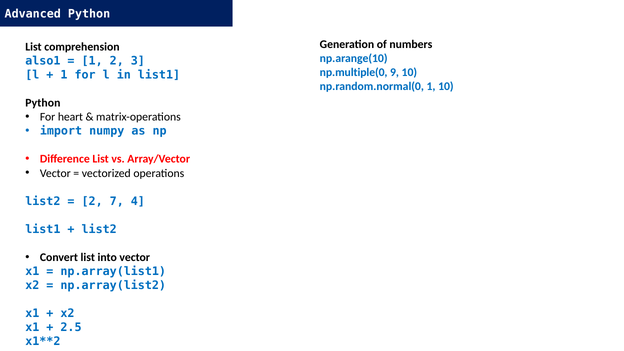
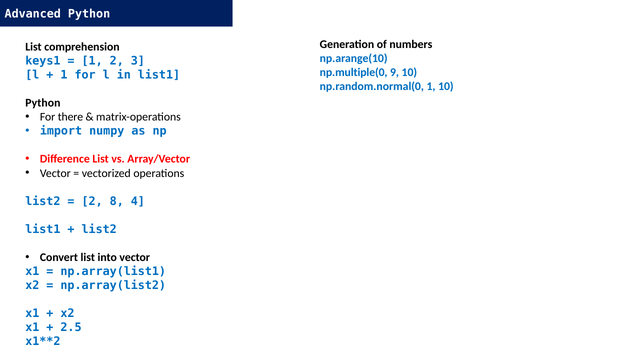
also1: also1 -> keys1 (43, 61)
heart: heart -> there (70, 117)
7: 7 -> 8 (117, 201)
